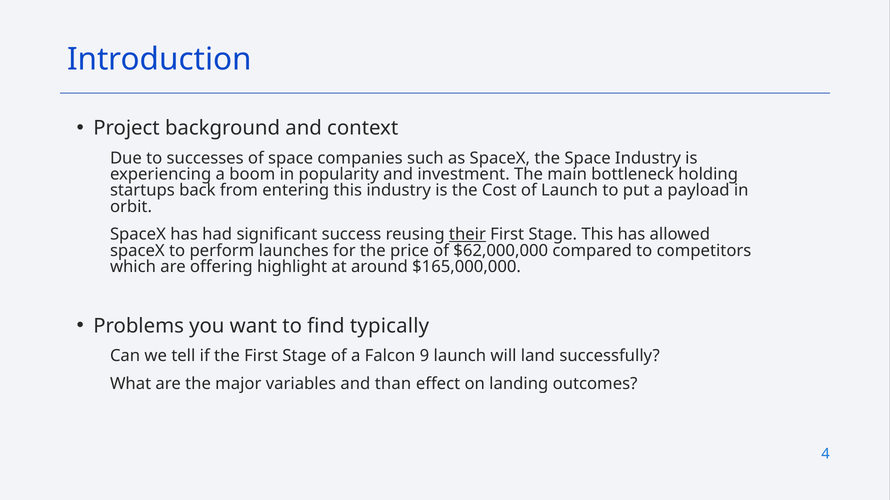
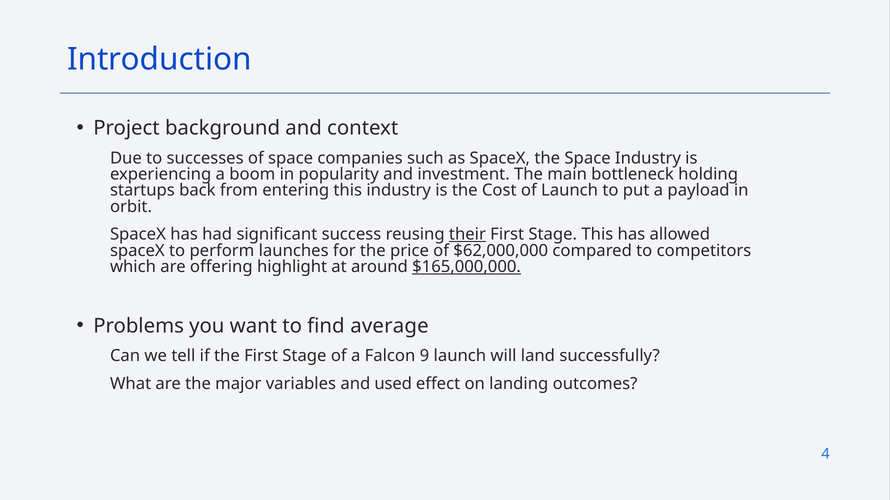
$165,000,000 underline: none -> present (467, 267)
typically: typically -> average (390, 326)
than: than -> used (393, 384)
